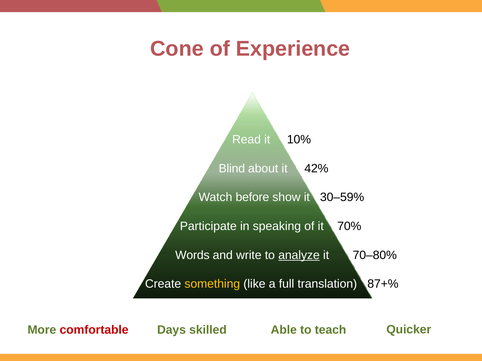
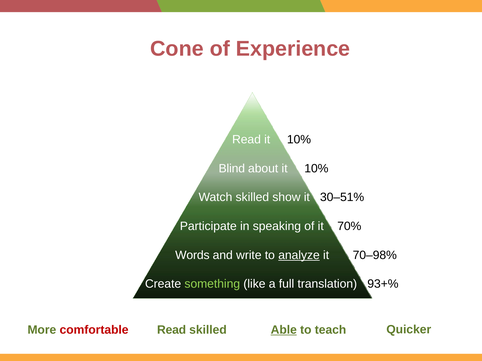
about it 42%: 42% -> 10% (316, 169)
Watch before: before -> skilled (252, 198)
30–59%: 30–59% -> 30–51% (342, 198)
70–80%: 70–80% -> 70–98% (375, 255)
something colour: yellow -> light green (212, 284)
87+%: 87+% -> 93+% (383, 284)
Days: Days -> Read (172, 330)
Able underline: none -> present (284, 330)
